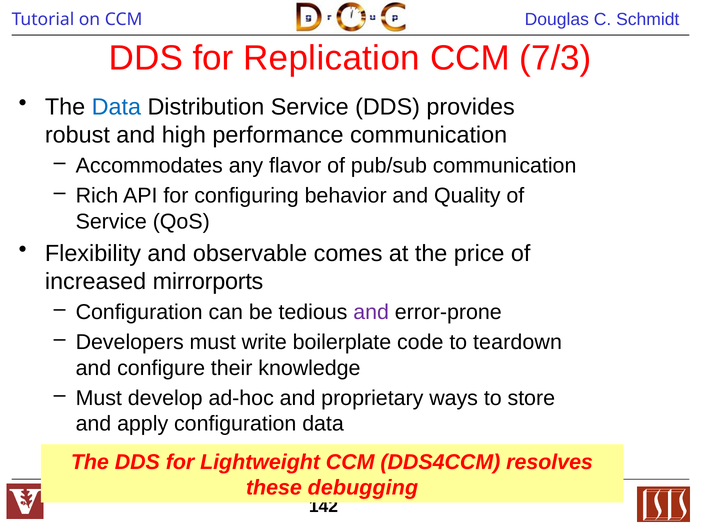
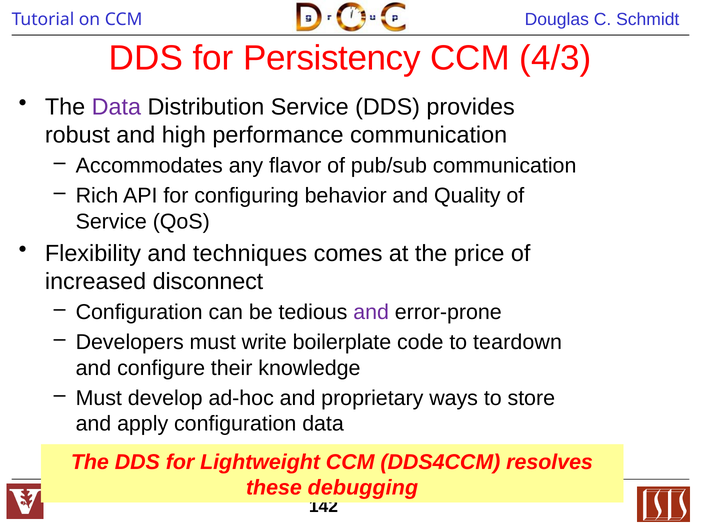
Replication: Replication -> Persistency (332, 58)
7/3: 7/3 -> 4/3 (555, 58)
Data colour: blue -> purple (116, 107)
observable: observable -> techniques (250, 253)
mirrorports: mirrorports -> disconnect (208, 281)
